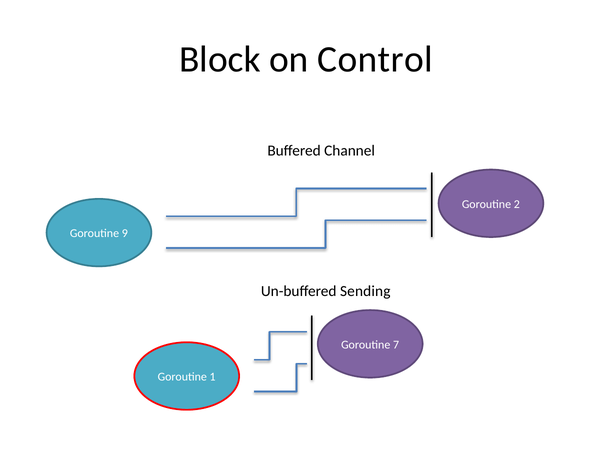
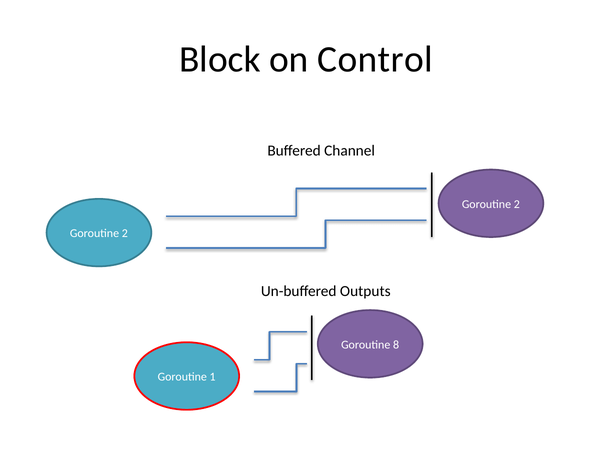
9: 9 -> 2 (125, 233)
Sending: Sending -> Outputs (365, 291)
7: 7 -> 8 (396, 344)
